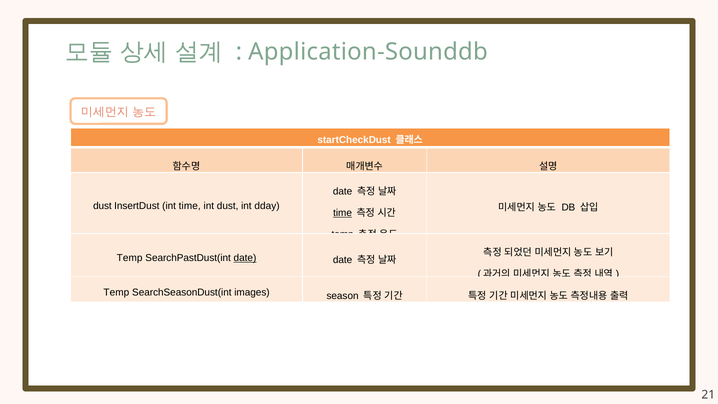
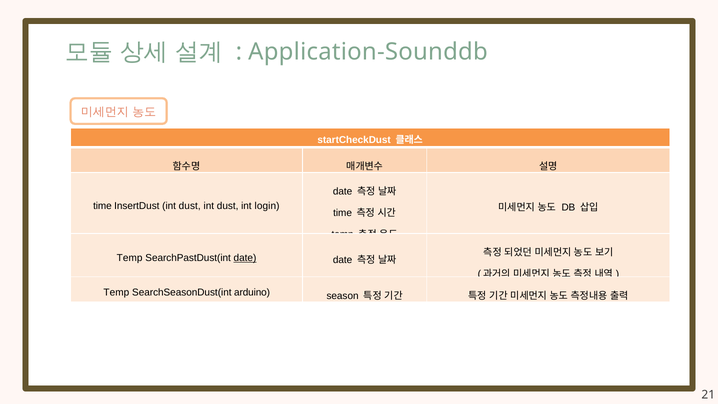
dust: dust -> time (102, 206)
InsertDust int time: time -> dust (190, 206)
dday: dday -> login (267, 206)
time underline: present -> none (343, 213)
images: images -> arduino (252, 292)
